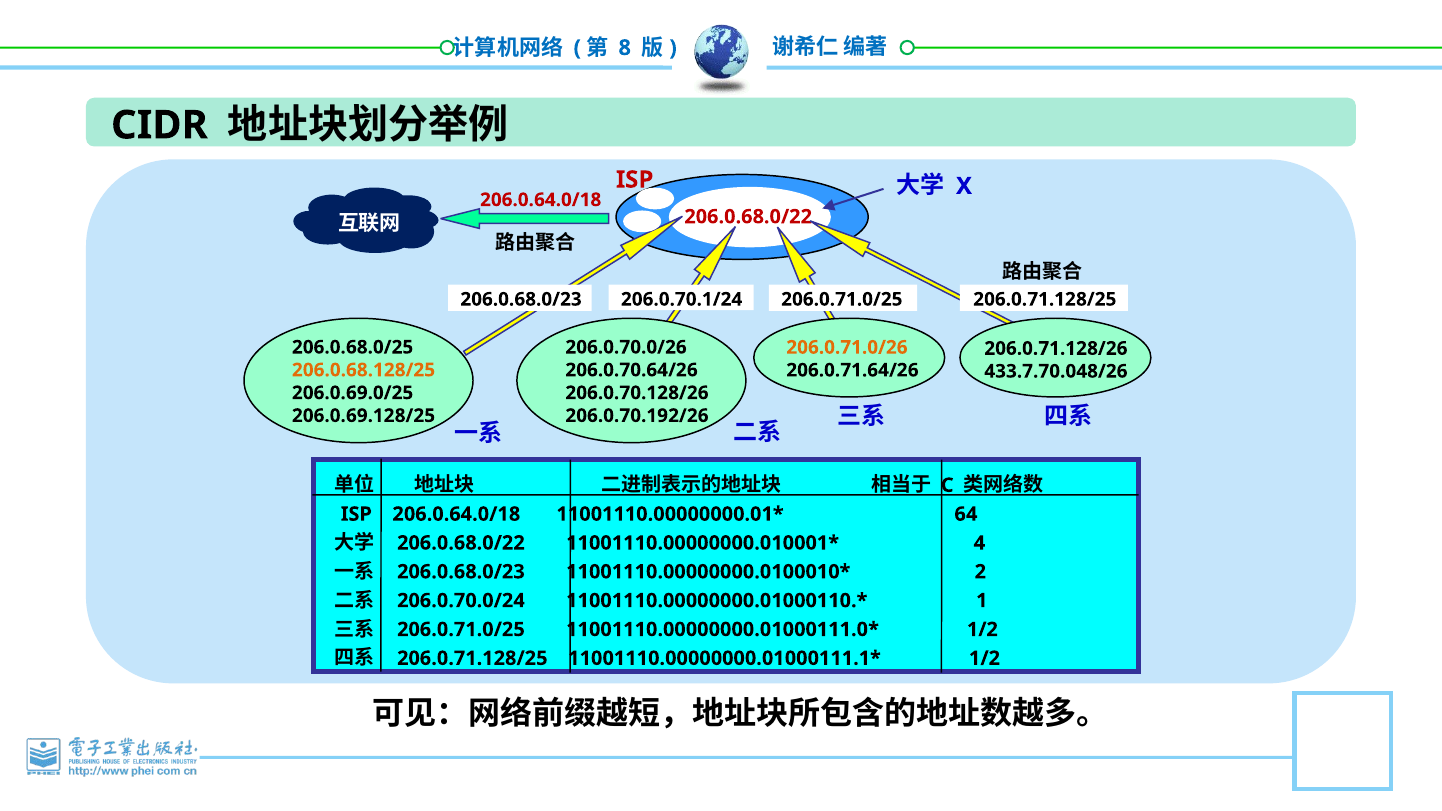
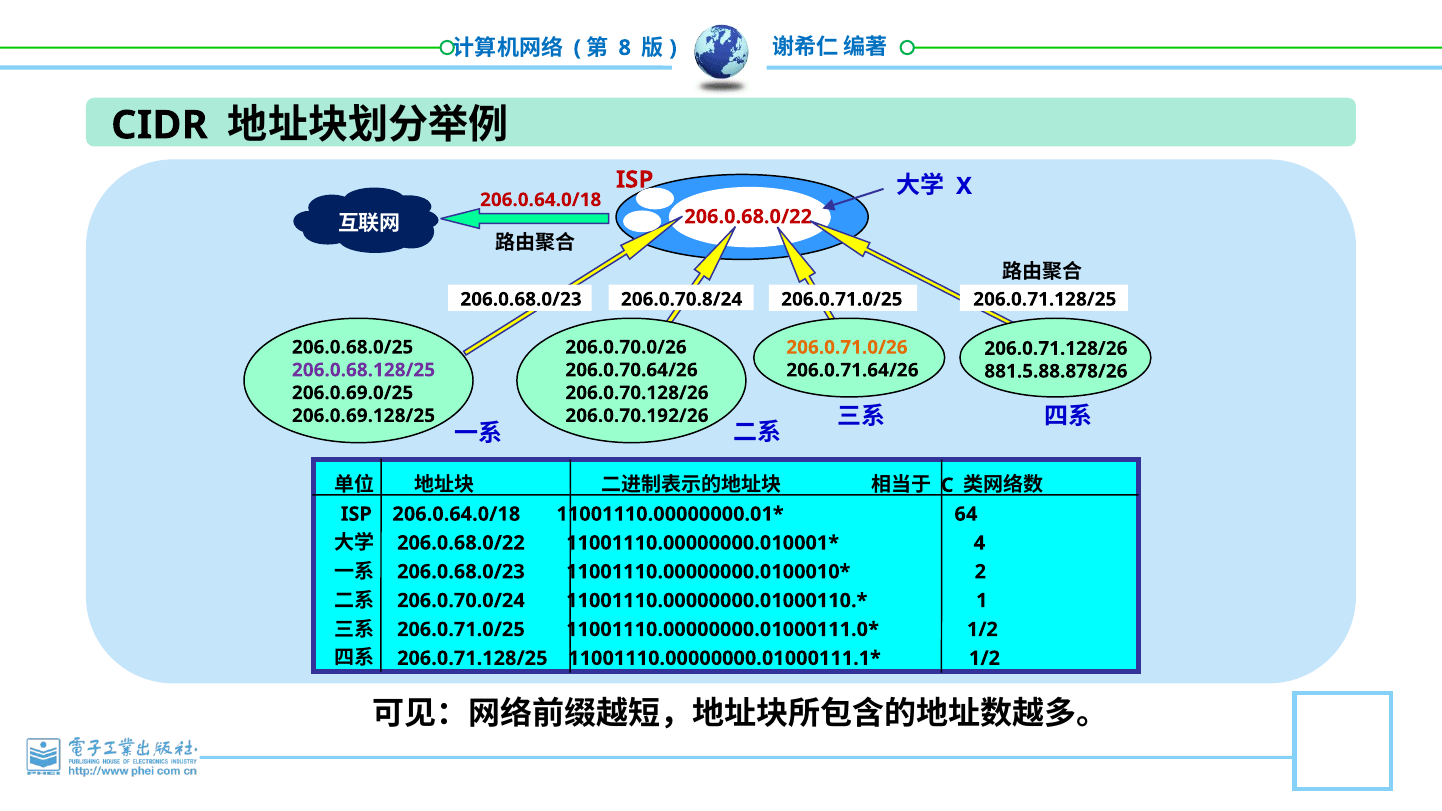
206.0.70.1/24: 206.0.70.1/24 -> 206.0.70.8/24 (682, 299)
206.0.68.128/25 colour: orange -> purple (364, 370)
433.7.70.048/26: 433.7.70.048/26 -> 881.5.88.878/26 (1056, 371)
